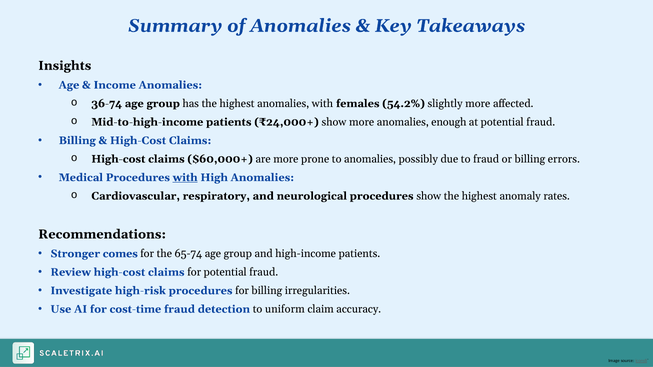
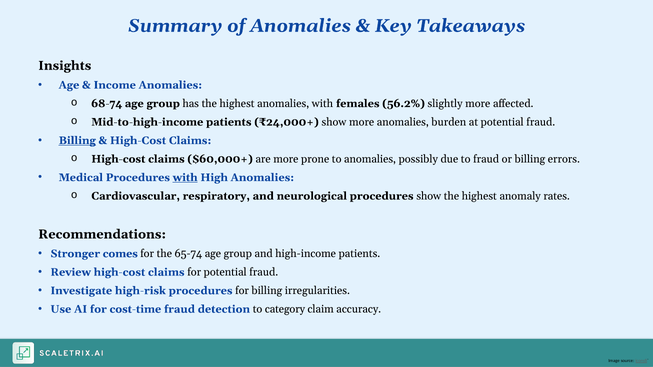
36-74: 36-74 -> 68-74 (107, 104)
54.2%: 54.2% -> 56.2% (404, 104)
enough: enough -> burden (449, 122)
Billing underline: none -> present (77, 141)
uniform: uniform -> category (285, 309)
